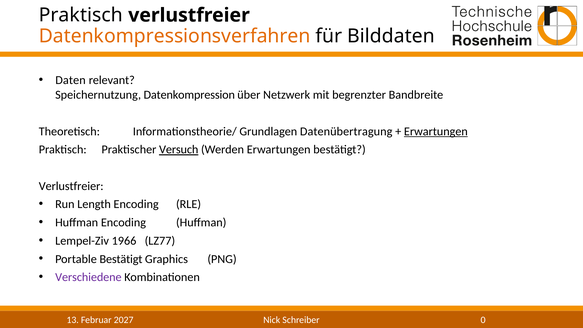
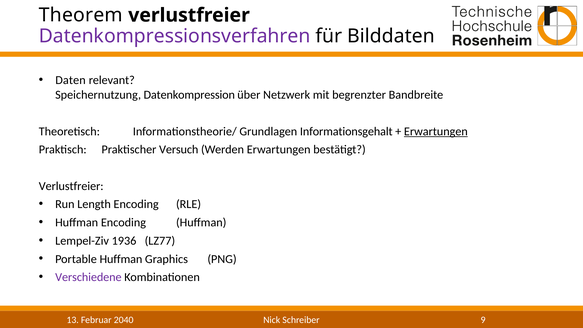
Praktisch: Praktisch -> Theorem (81, 15)
Datenkompressionsverfahren colour: orange -> purple (175, 36)
Datenübertragung: Datenübertragung -> Informationsgehalt (346, 131)
Versuch underline: present -> none (179, 150)
1966: 1966 -> 1936 (124, 241)
Portable Bestätigt: Bestätigt -> Huffman (121, 259)
2027: 2027 -> 2040 (124, 320)
0: 0 -> 9 (483, 320)
